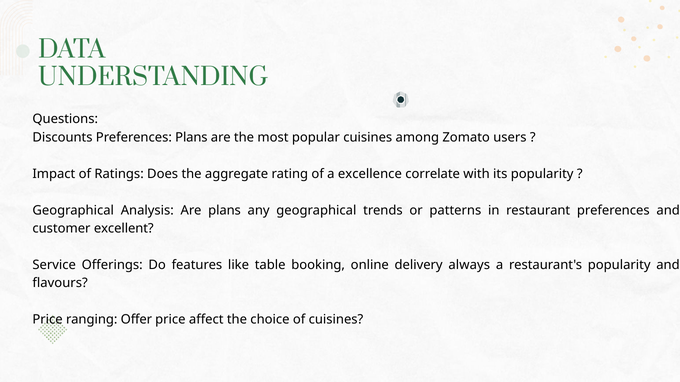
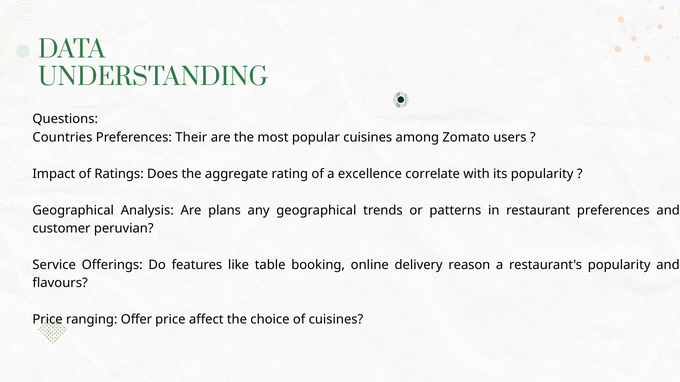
Discounts: Discounts -> Countries (62, 138)
Preferences Plans: Plans -> Their (191, 138)
excellent: excellent -> peruvian (124, 229)
always: always -> reason (469, 265)
